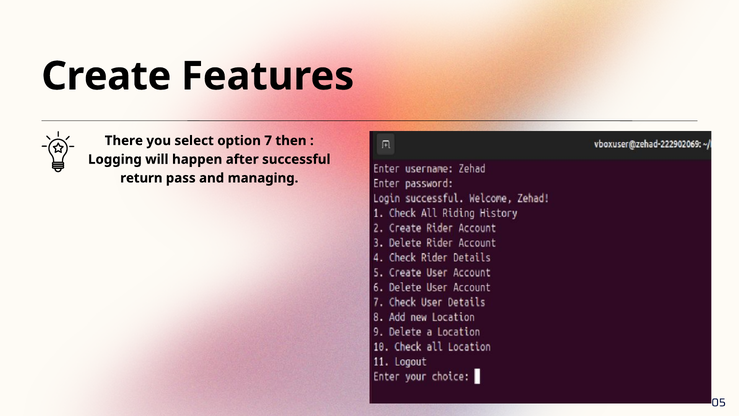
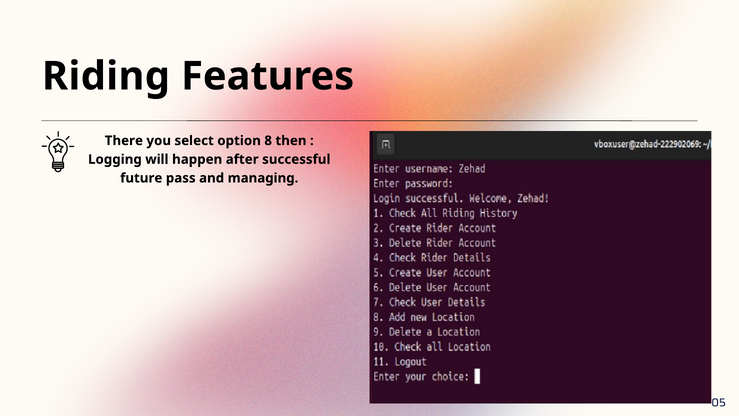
Create: Create -> Riding (106, 76)
7: 7 -> 8 (268, 141)
return: return -> future (141, 178)
